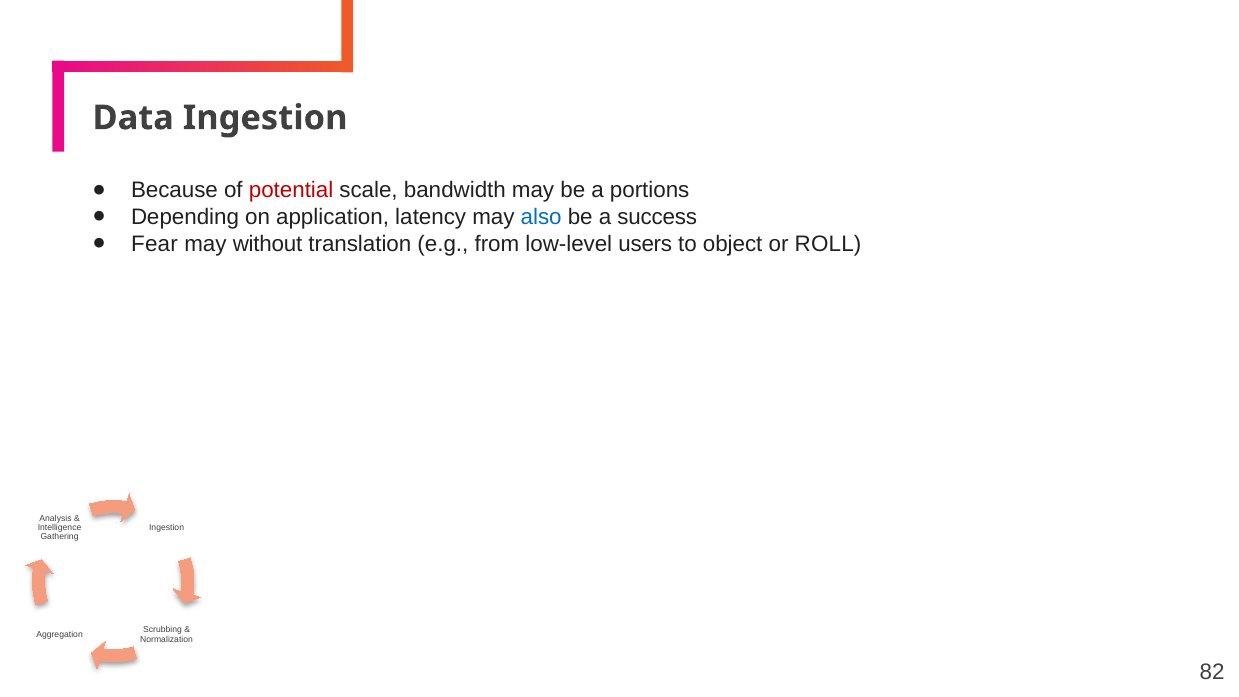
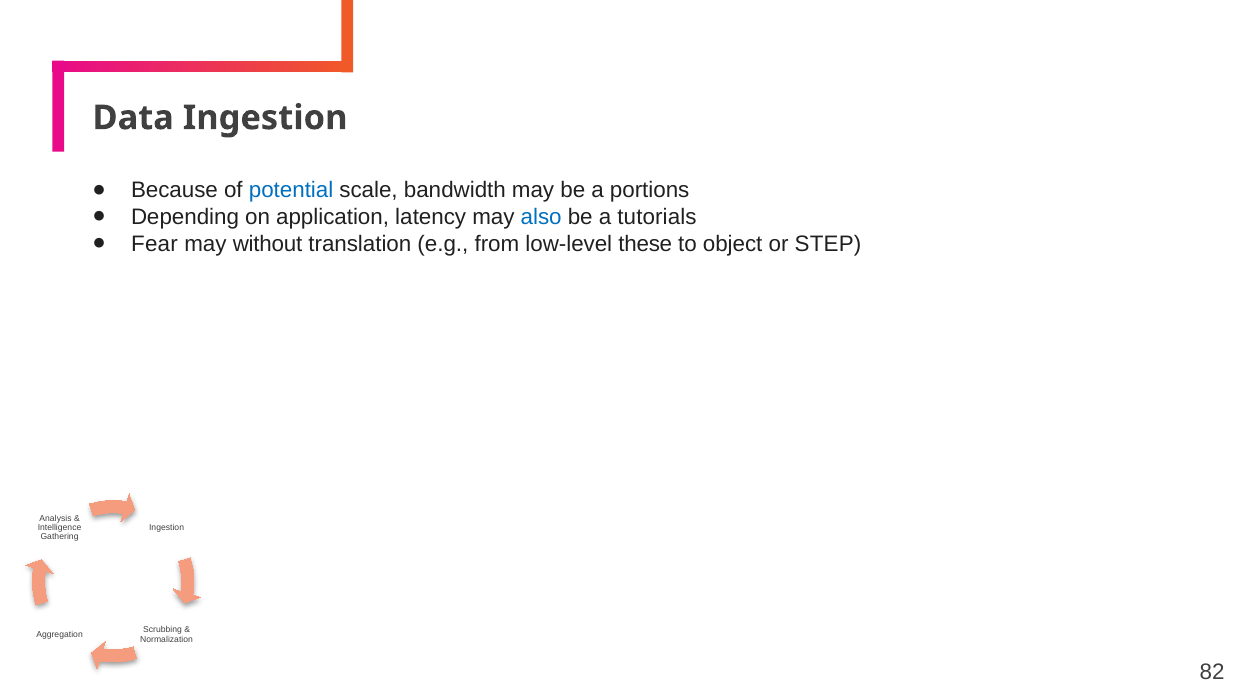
potential colour: red -> blue (291, 190)
success: success -> tutorials (657, 217)
users: users -> these (645, 244)
ROLL: ROLL -> STEP (828, 244)
